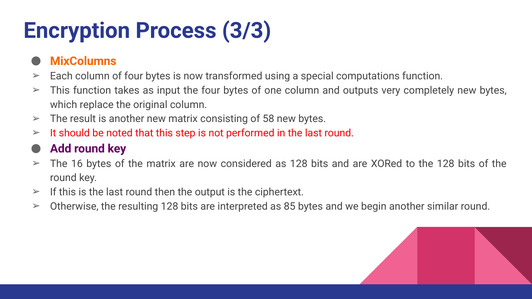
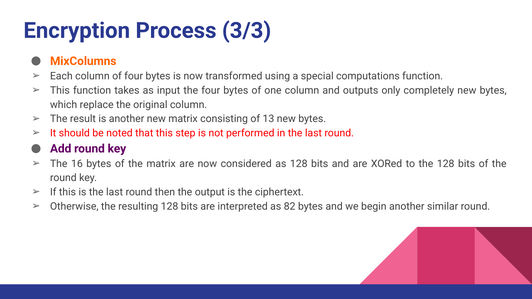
very: very -> only (391, 90)
58: 58 -> 13 (268, 119)
85: 85 -> 82 (290, 207)
